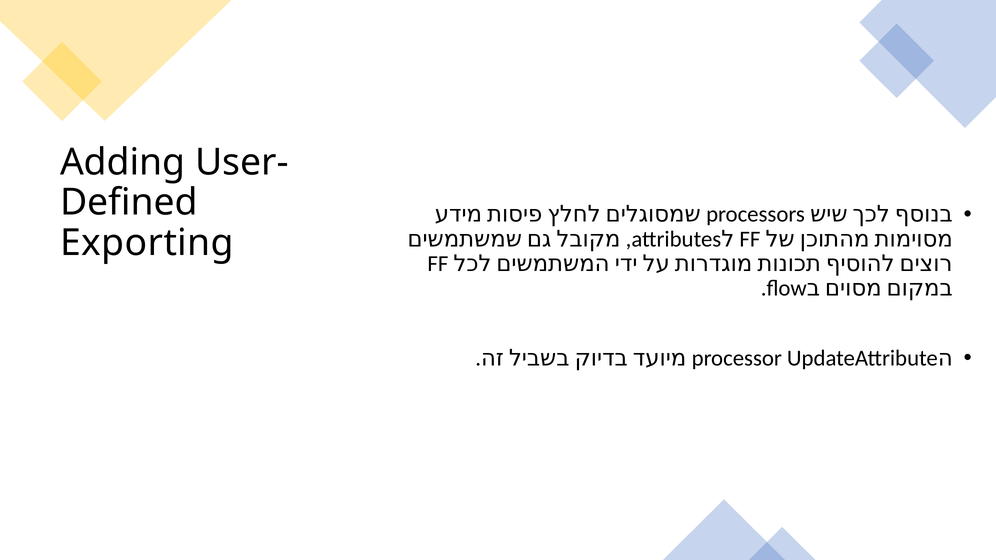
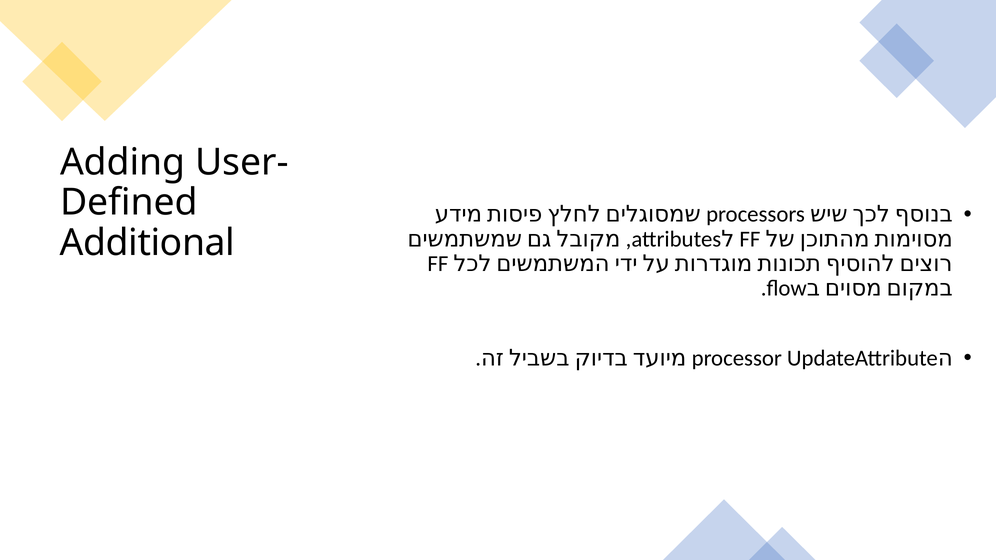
Exporting: Exporting -> Additional (147, 243)
